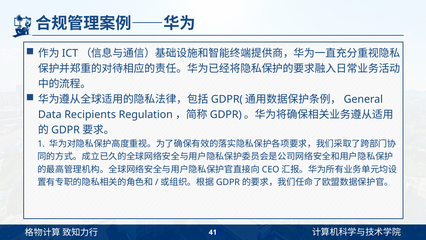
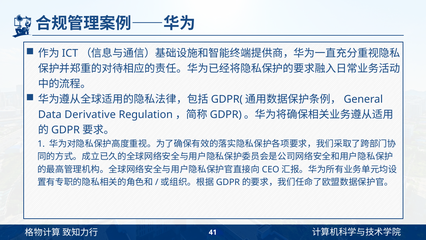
Recipients: Recipients -> Derivative (90, 115)
